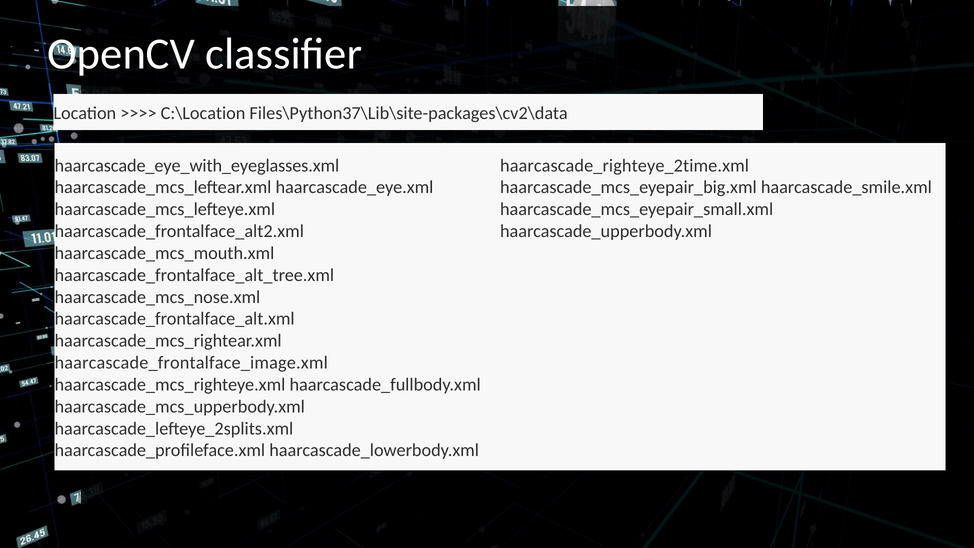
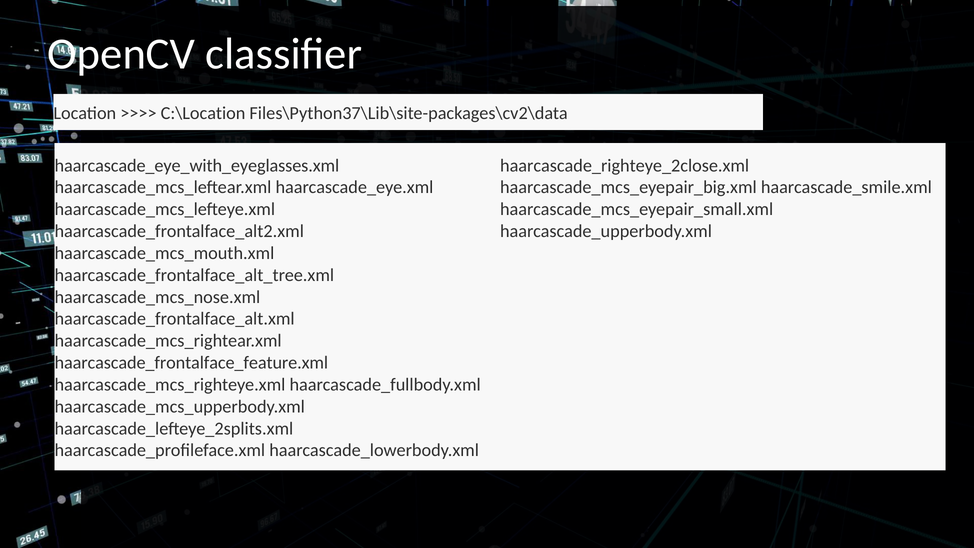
haarcascade_righteye_2time.xml: haarcascade_righteye_2time.xml -> haarcascade_righteye_2close.xml (625, 165)
haarcascade_frontalface_image.xml: haarcascade_frontalface_image.xml -> haarcascade_frontalface_feature.xml (191, 363)
